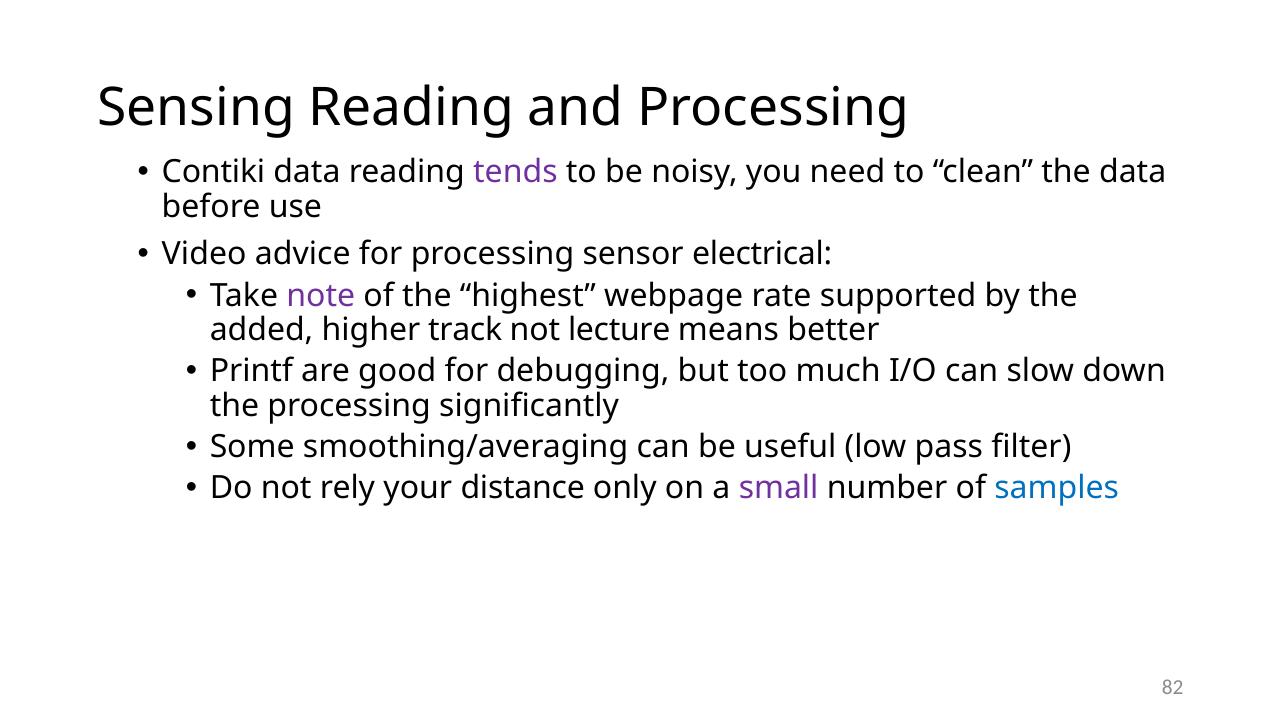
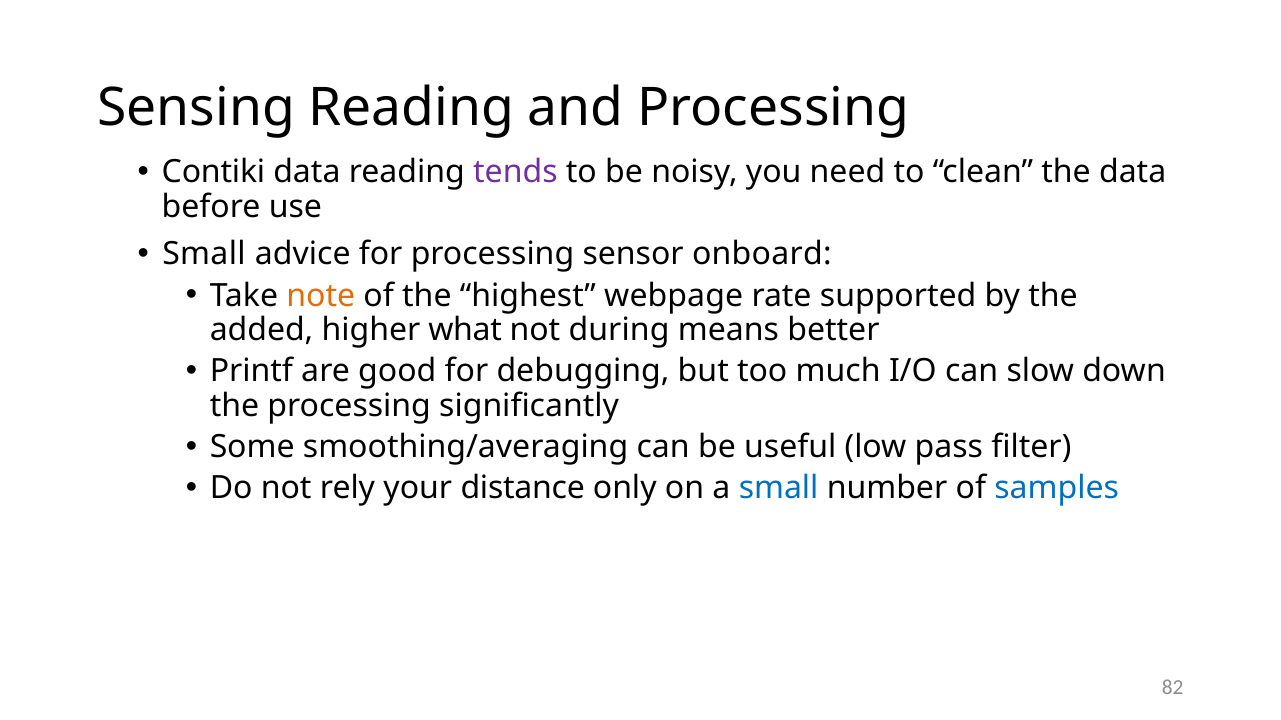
Video: Video -> Small (204, 255)
electrical: electrical -> onboard (762, 255)
note colour: purple -> orange (321, 296)
track: track -> what (465, 330)
lecture: lecture -> during (619, 330)
small colour: purple -> blue (779, 489)
